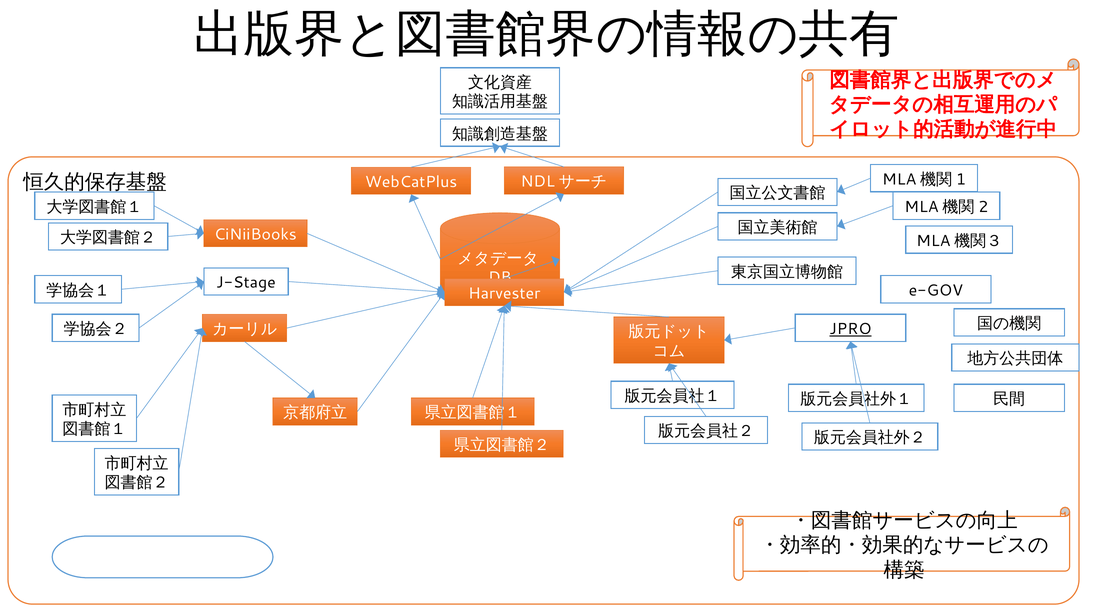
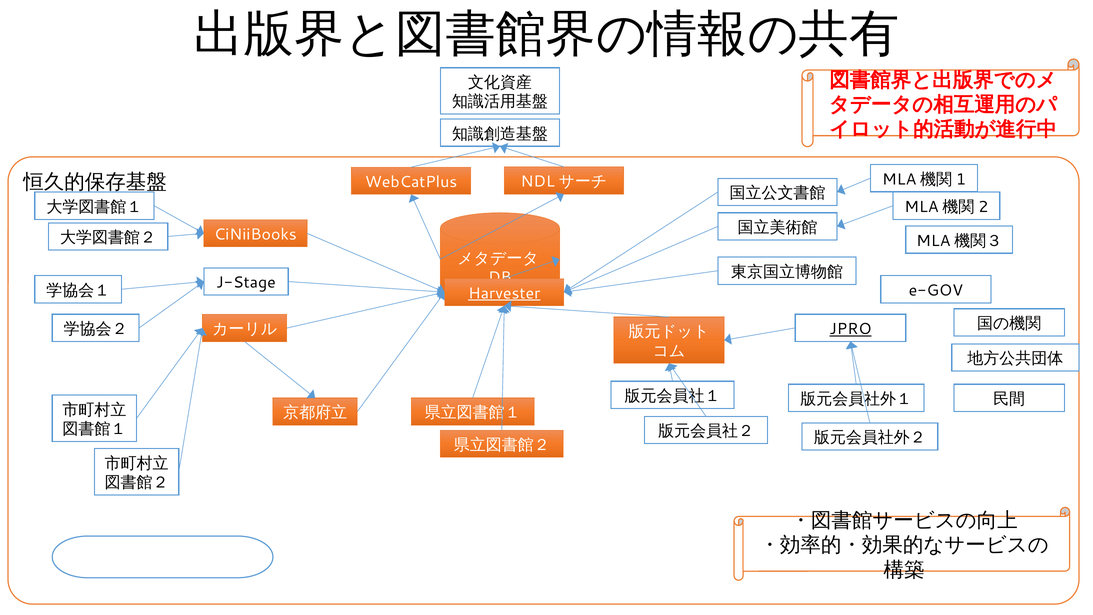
Harvester underline: none -> present (504, 293)
